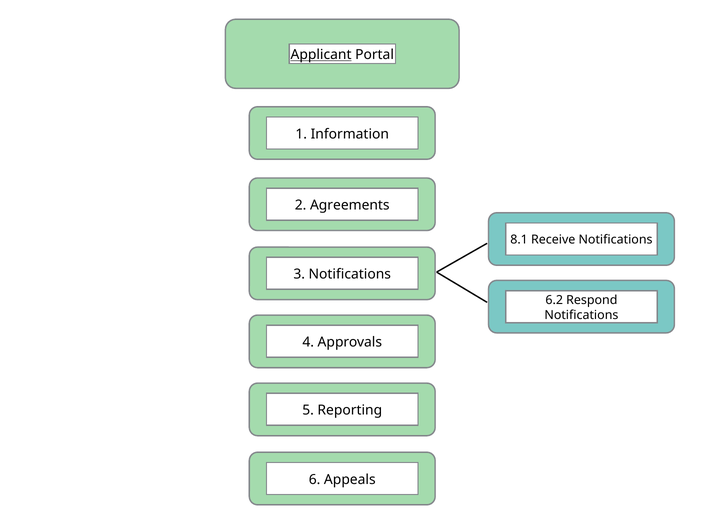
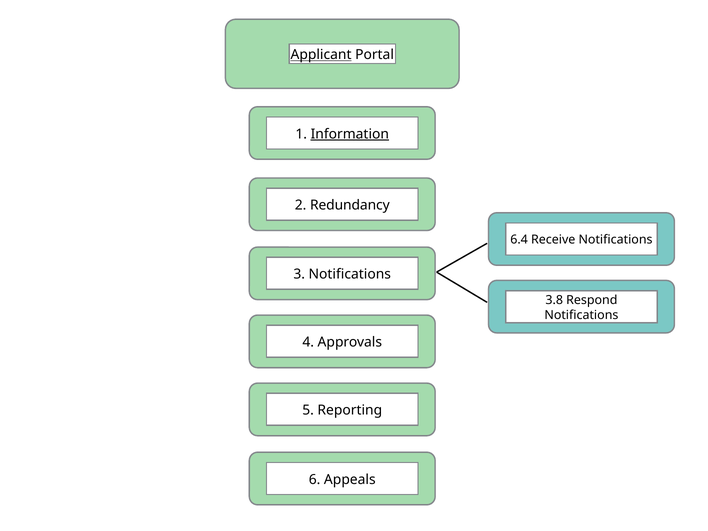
Information underline: none -> present (350, 134)
Agreements: Agreements -> Redundancy (350, 205)
8.1: 8.1 -> 6.4 (519, 240)
6.2: 6.2 -> 3.8 (554, 300)
